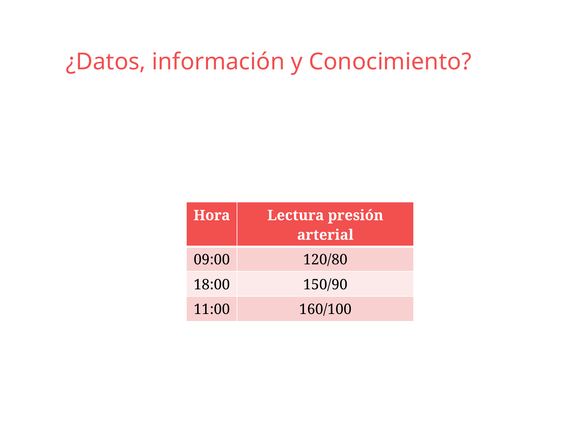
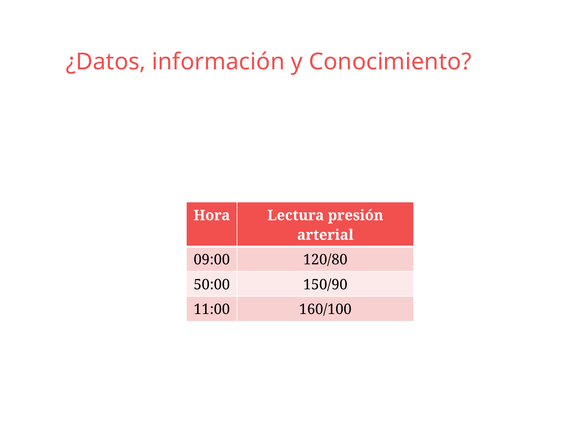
18:00: 18:00 -> 50:00 (212, 285)
